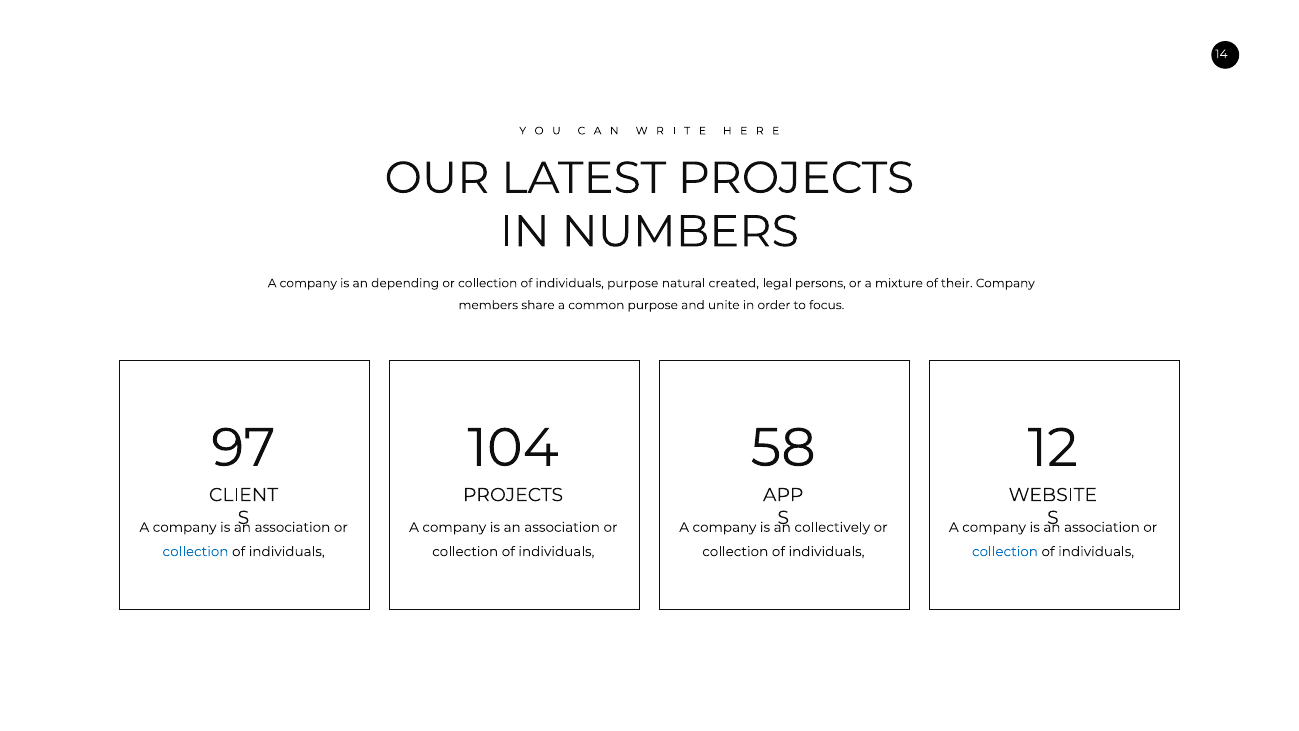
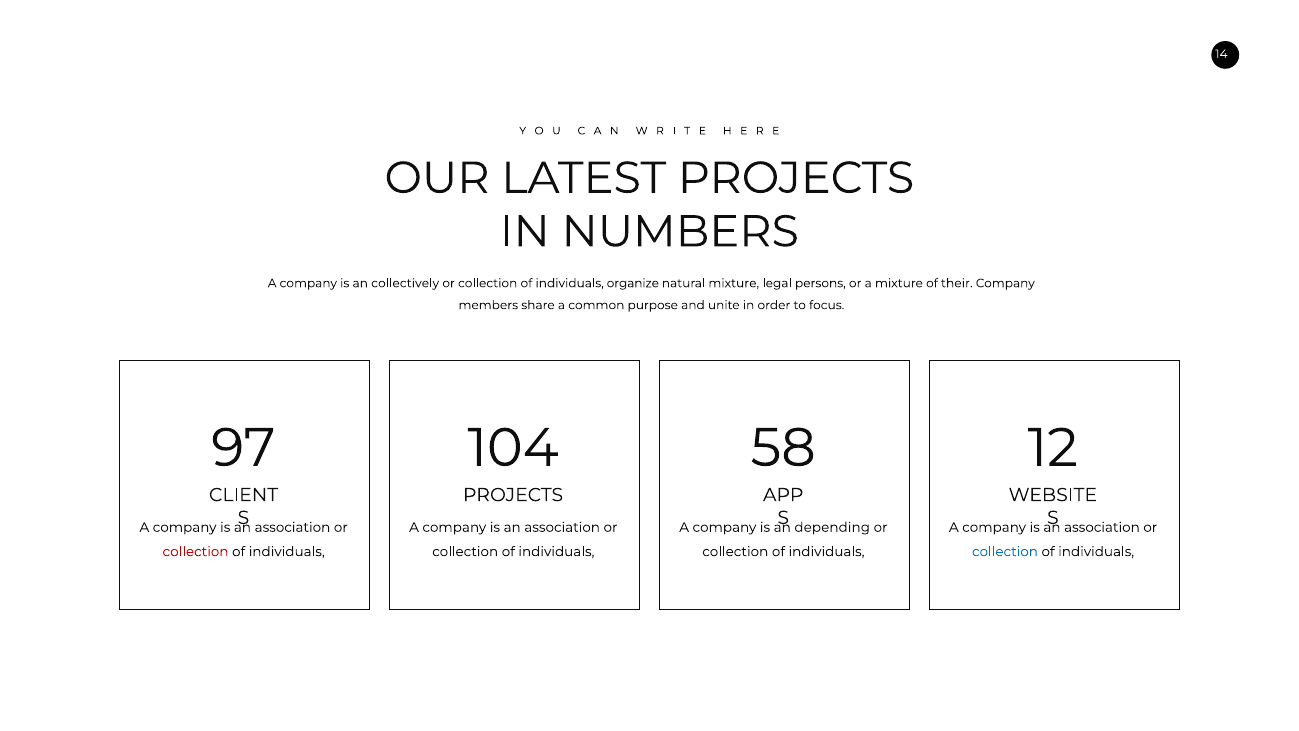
depending: depending -> collectively (405, 283)
individuals purpose: purpose -> organize (633, 283)
natural created: created -> mixture (734, 283)
collectively: collectively -> depending (832, 527)
collection colour: blue -> red (195, 552)
